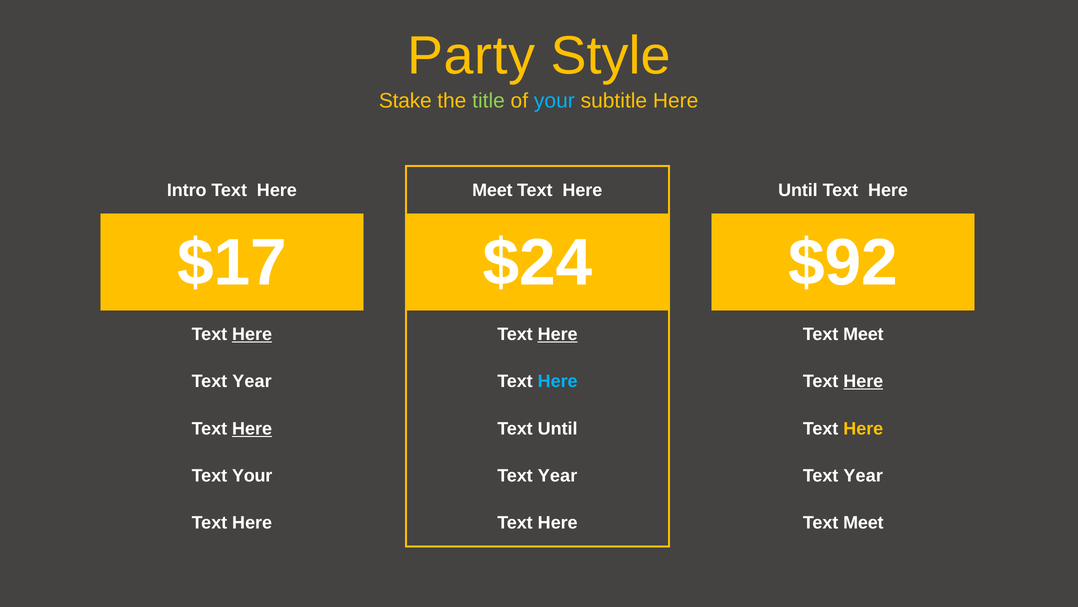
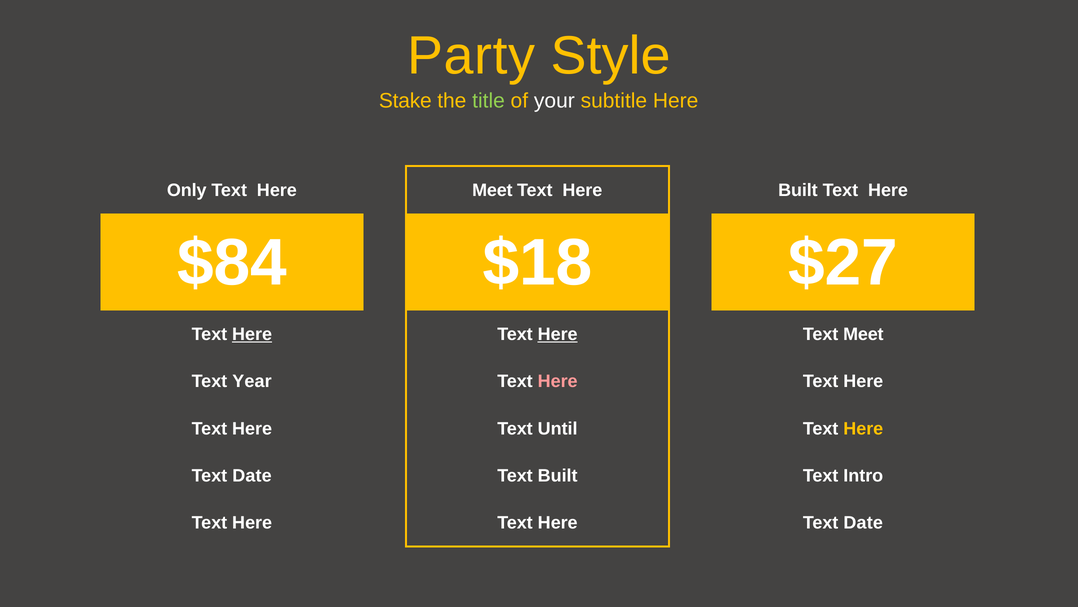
your colour: light blue -> white (554, 101)
Intro: Intro -> Only (187, 190)
Until: Until -> Built (798, 190)
$17: $17 -> $84 (232, 263)
$24: $24 -> $18 (538, 263)
$92: $92 -> $27 (843, 263)
Here colour: light blue -> pink (558, 381)
Here underline: present -> none (863, 381)
Here underline: present -> none (252, 428)
Your: Your -> Date (252, 475)
Year: Year -> Built (558, 475)
Year: Year -> Intro (863, 475)
Meet: Meet -> Date (863, 523)
